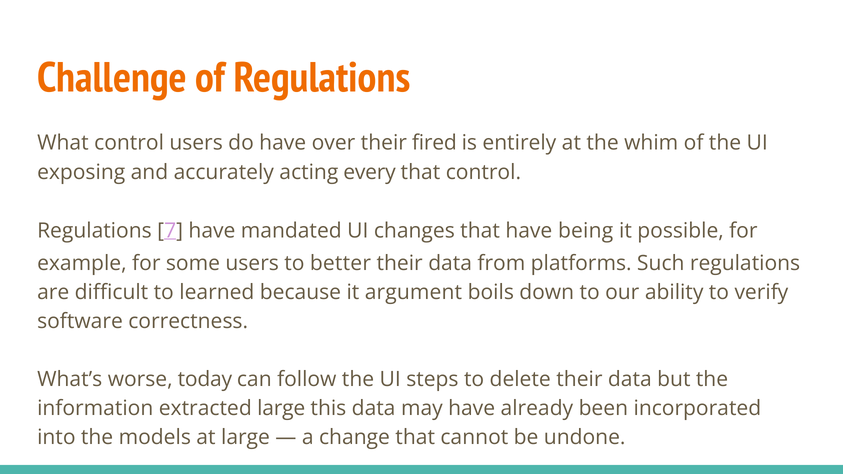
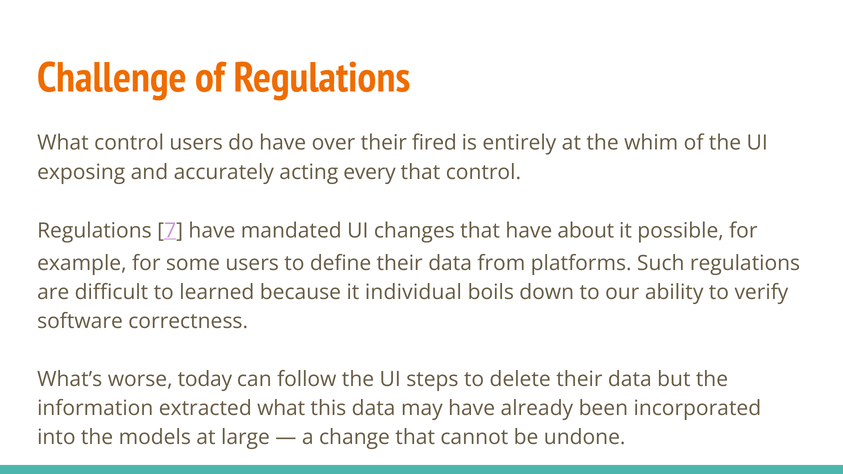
being: being -> about (586, 231)
better: better -> define (341, 263)
argument: argument -> individual (413, 292)
extracted large: large -> what (281, 409)
